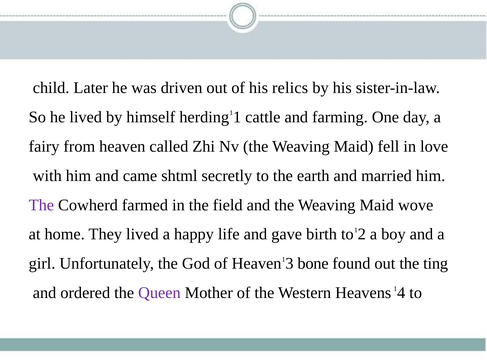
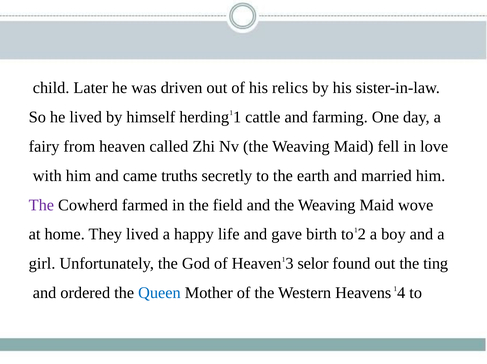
shtml: shtml -> truths (179, 176)
bone: bone -> selor (313, 264)
Queen colour: purple -> blue (159, 293)
